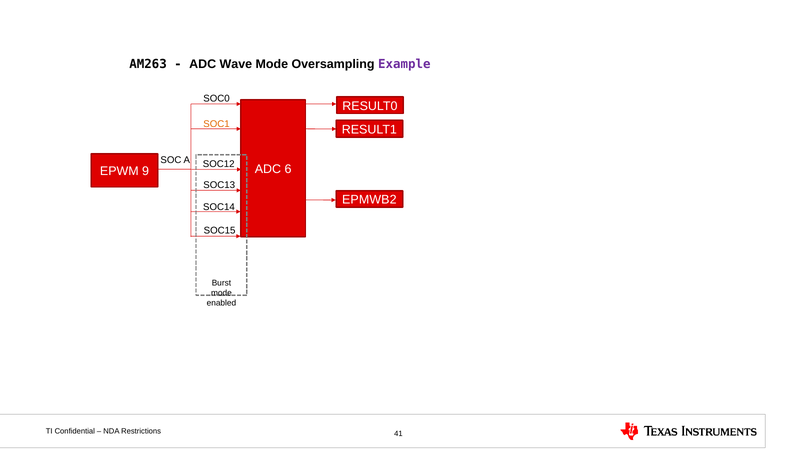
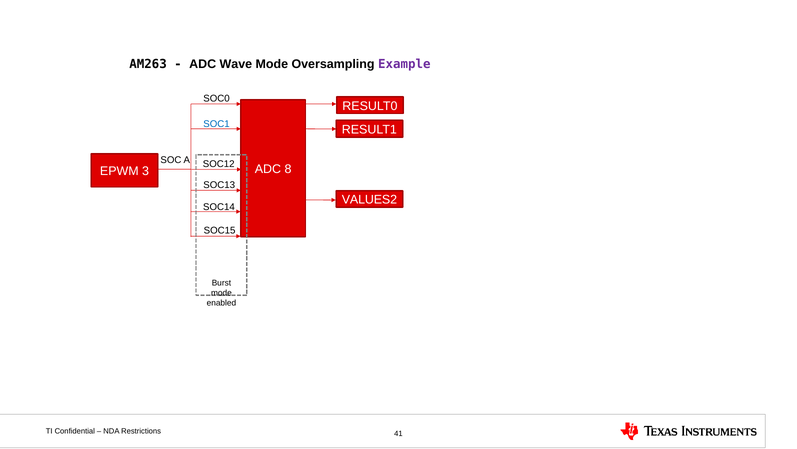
SOC1 colour: orange -> blue (217, 124)
9: 9 -> 3 (146, 171)
6: 6 -> 8 (288, 169)
EPMWB2: EPMWB2 -> VALUES2 (369, 200)
